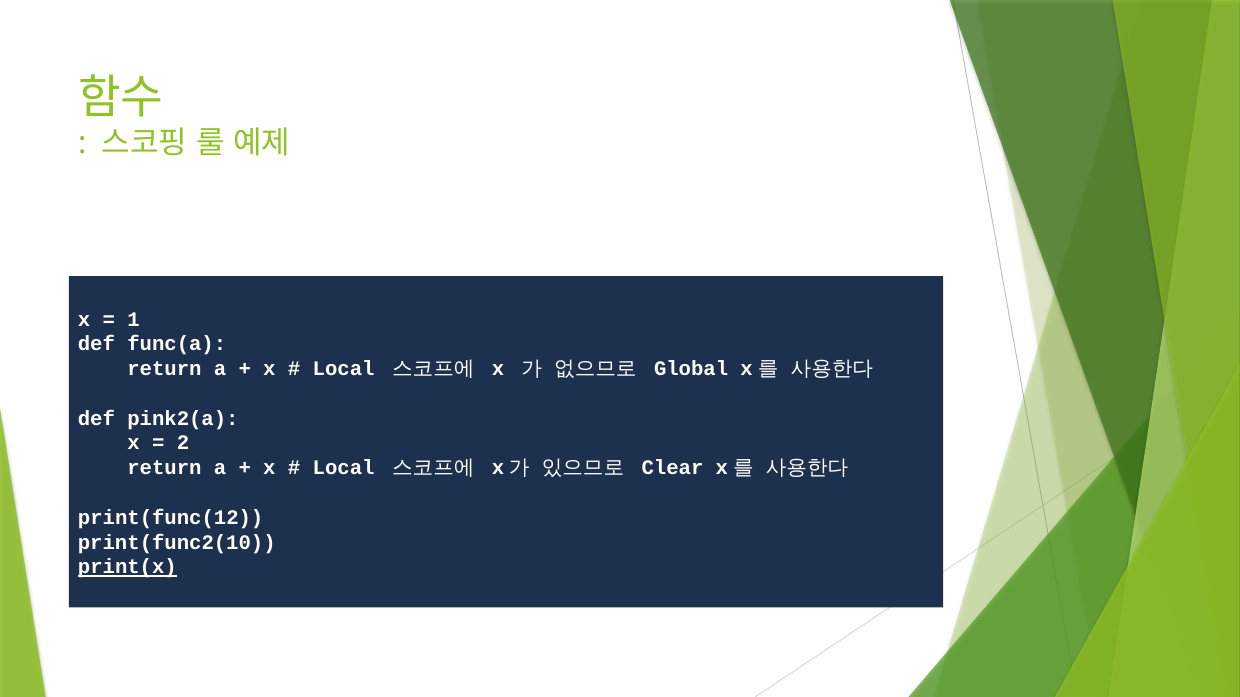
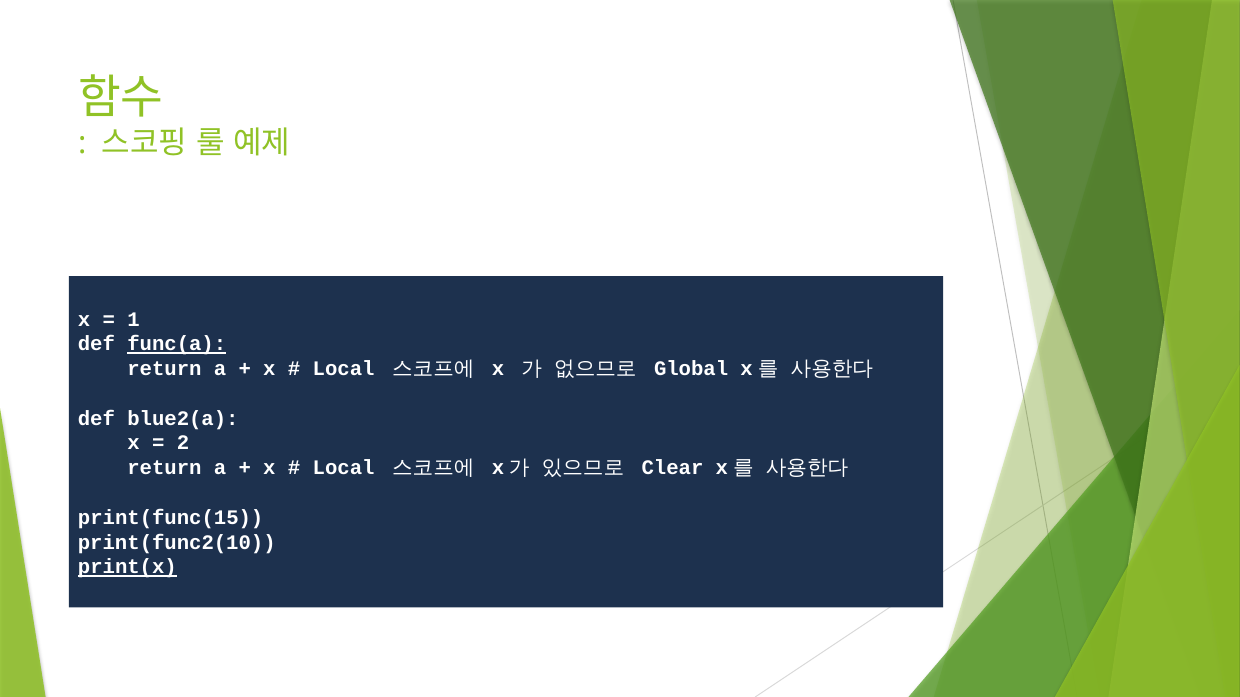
func(a underline: none -> present (177, 344)
pink2(a: pink2(a -> blue2(a (183, 419)
print(func(12: print(func(12 -> print(func(15 (171, 518)
